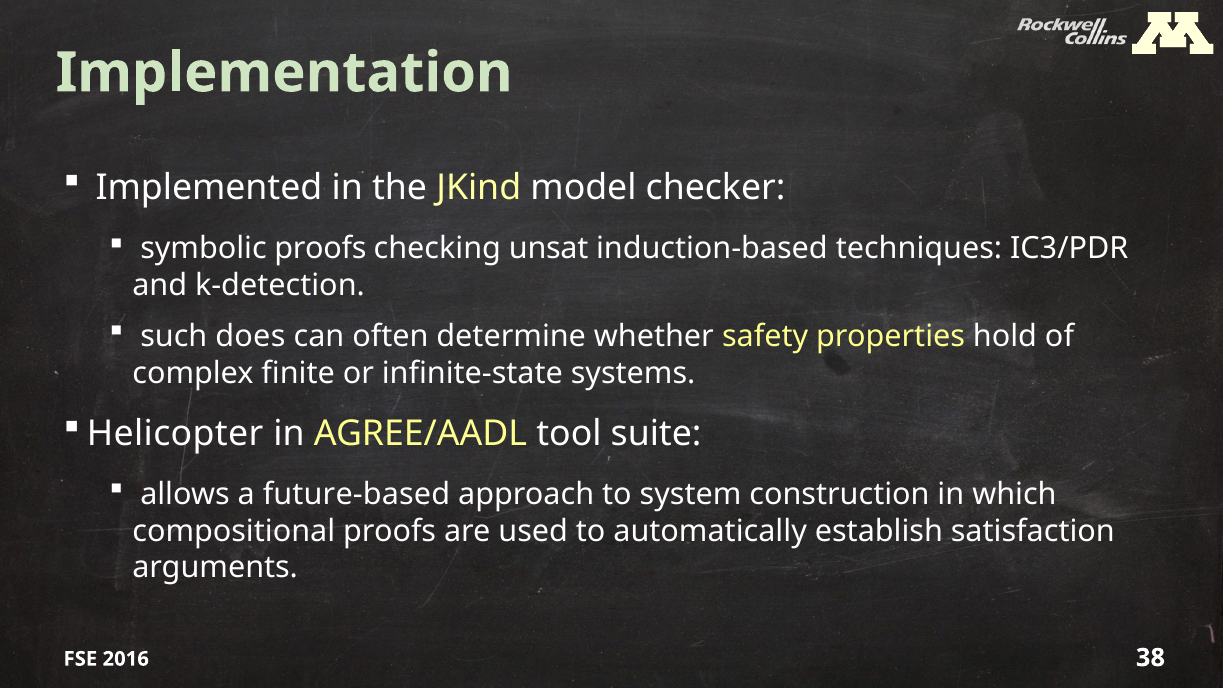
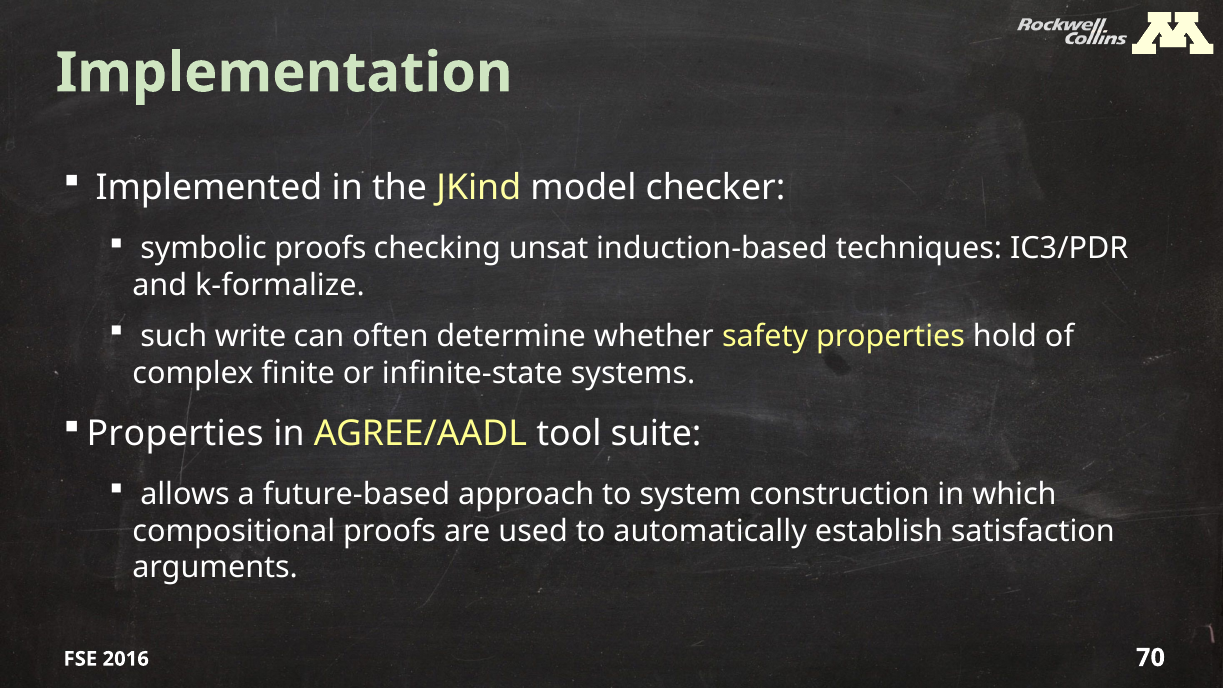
k-detection: k-detection -> k-formalize (280, 286)
does: does -> write (251, 336)
Helicopter: Helicopter -> Properties (175, 433)
38: 38 -> 70 (1150, 658)
